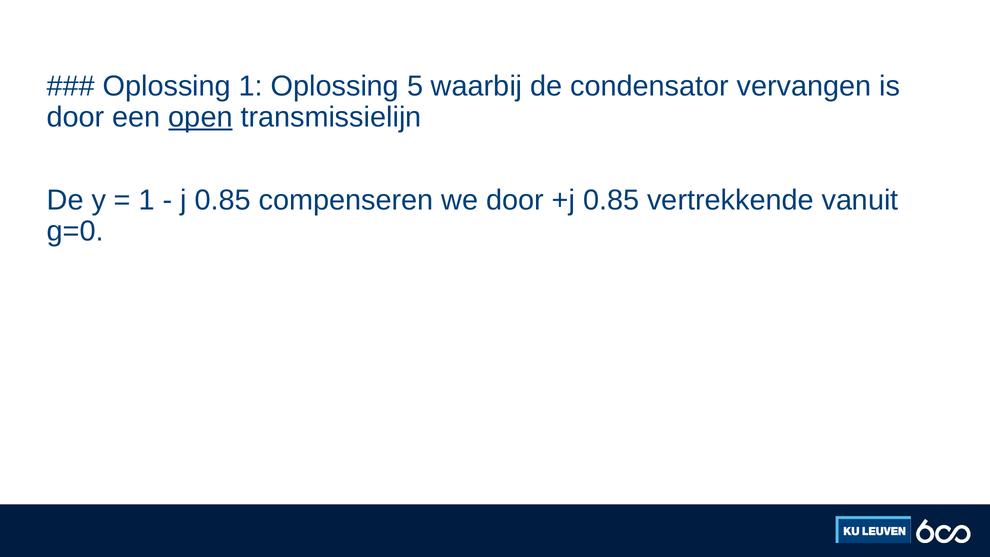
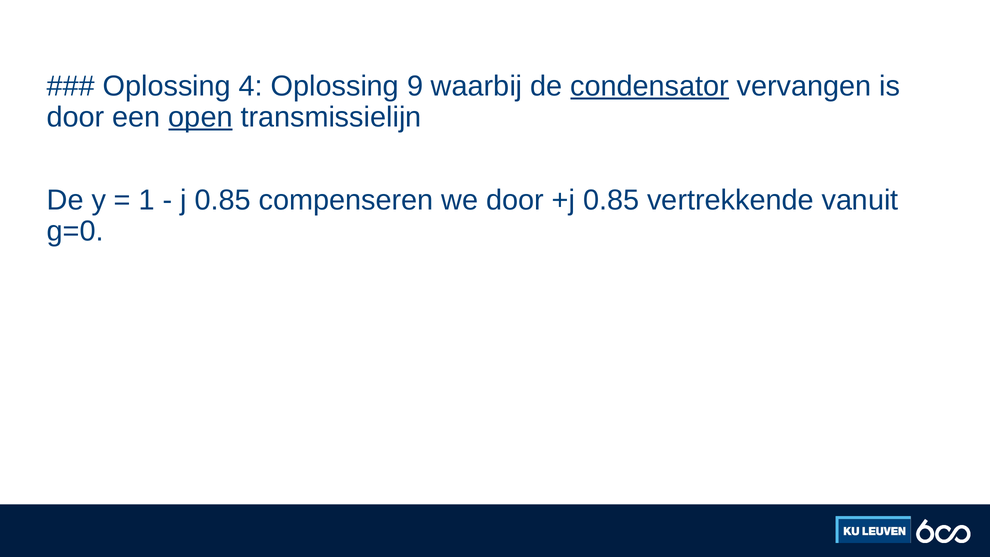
Oplossing 1: 1 -> 4 (251, 86)
5: 5 -> 9 (415, 86)
condensator underline: none -> present (650, 86)
